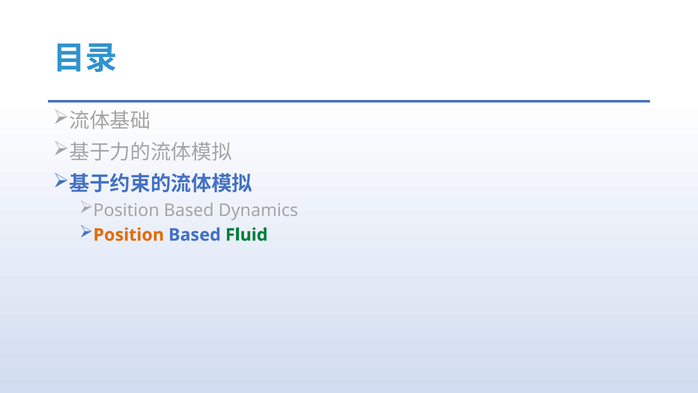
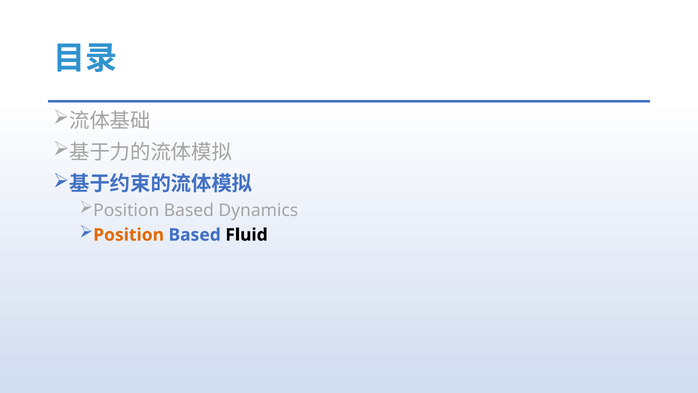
Fluid colour: green -> black (246, 235)
